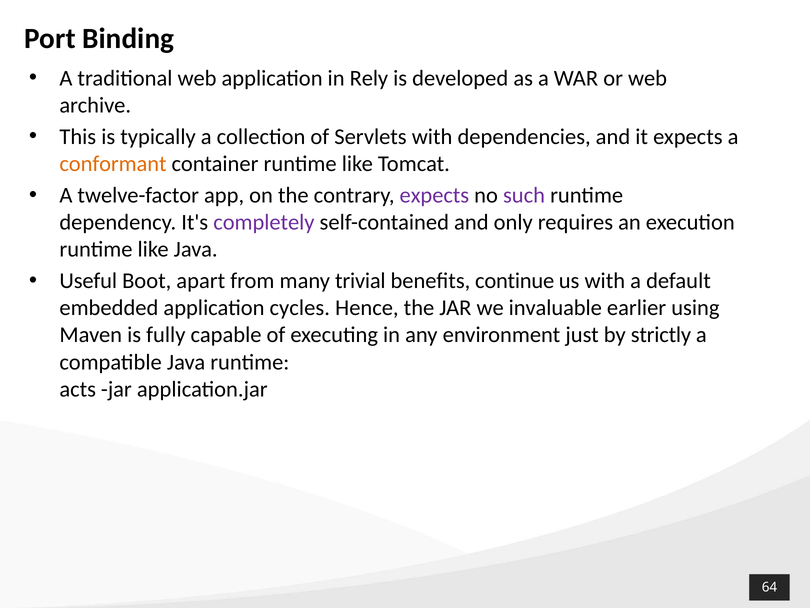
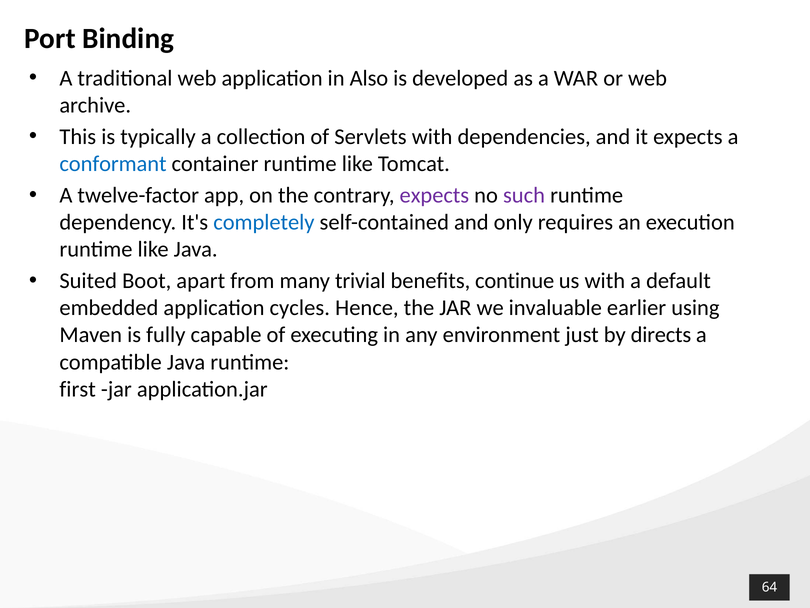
Rely: Rely -> Also (369, 78)
conformant colour: orange -> blue (113, 164)
completely colour: purple -> blue (264, 222)
Useful: Useful -> Suited (88, 281)
strictly: strictly -> directs (661, 335)
acts: acts -> first (78, 389)
